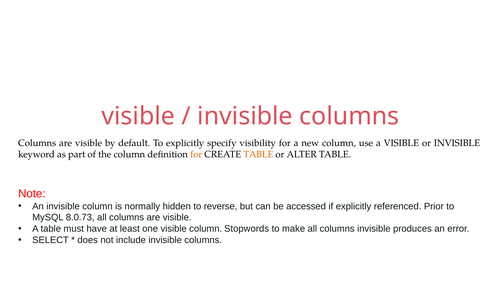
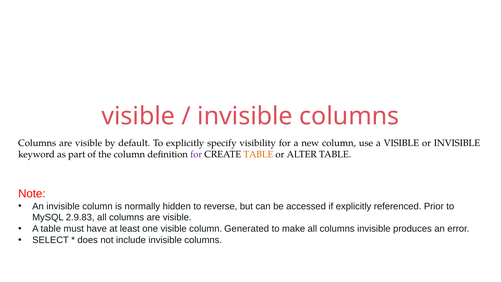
for colour: orange -> purple (196, 154)
8.0.73: 8.0.73 -> 2.9.83 (80, 217)
Stopwords: Stopwords -> Generated (247, 229)
